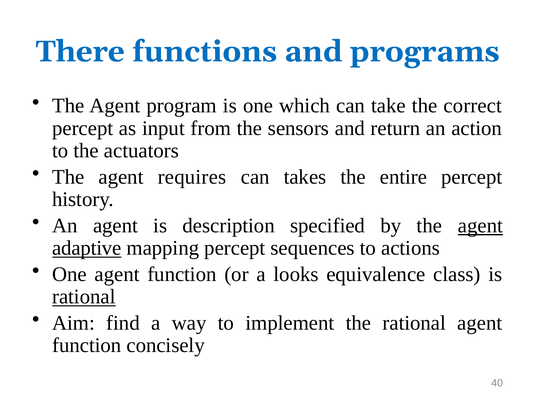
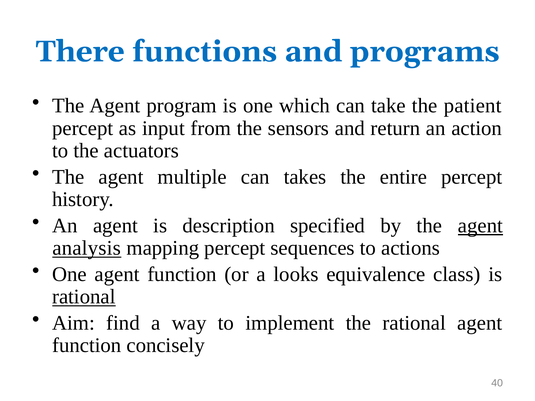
correct: correct -> patient (473, 106)
requires: requires -> multiple (192, 177)
adaptive: adaptive -> analysis (87, 248)
